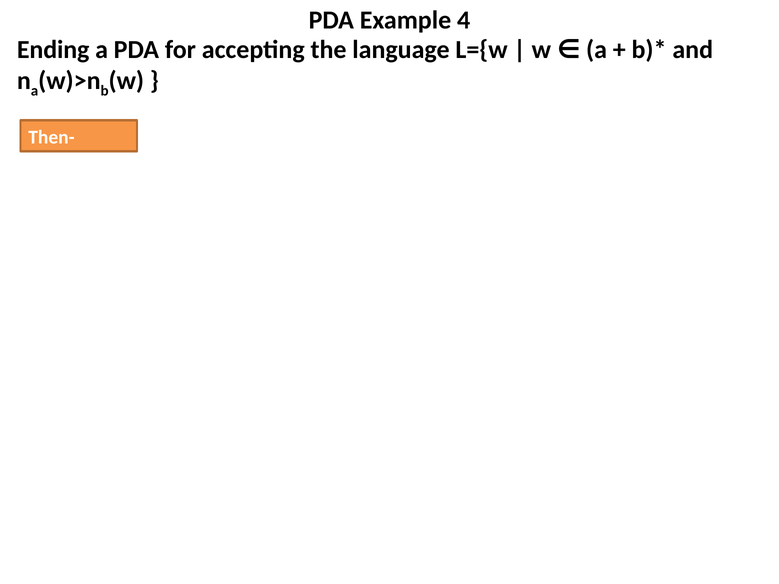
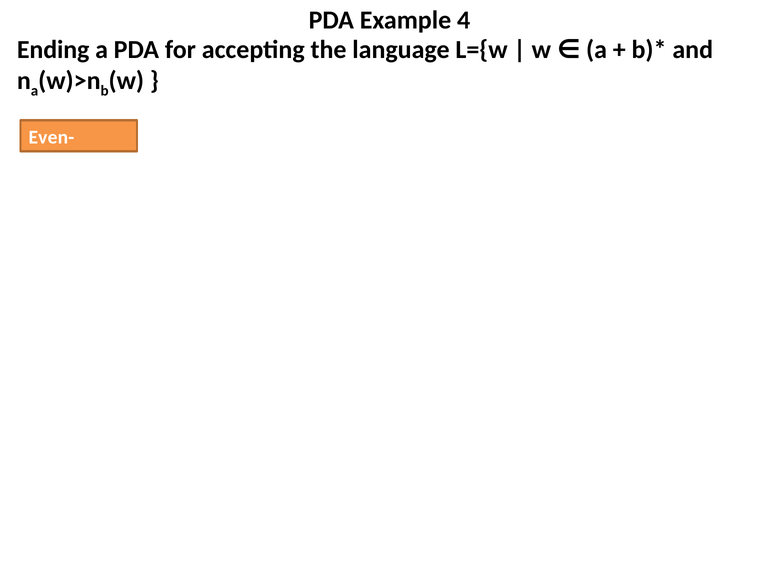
Then-: Then- -> Even- (51, 137)
